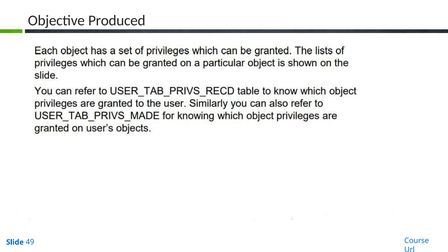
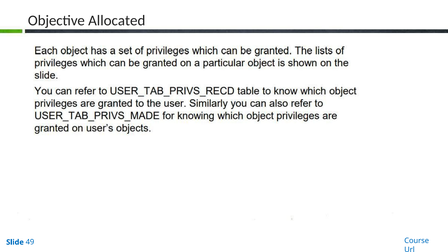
Produced: Produced -> Allocated (117, 21)
